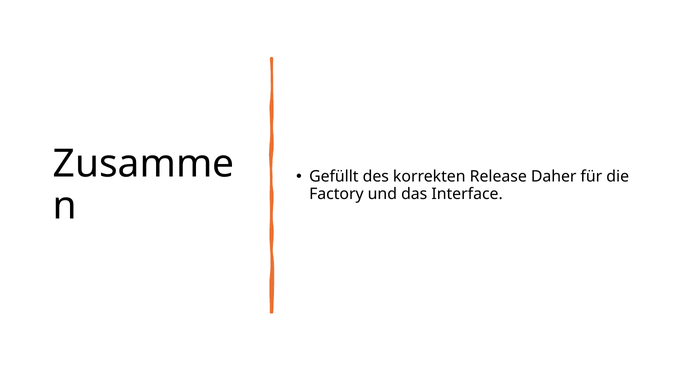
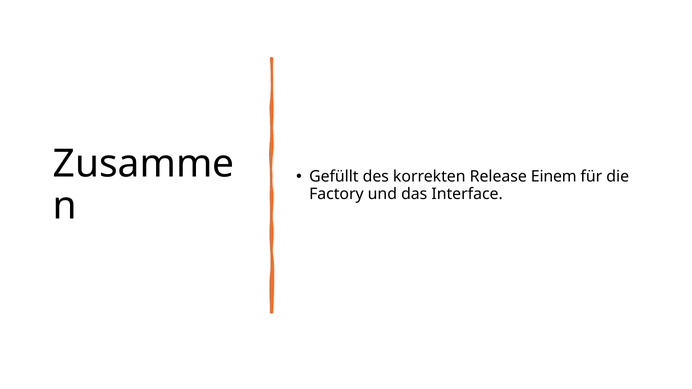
Daher: Daher -> Einem (554, 177)
